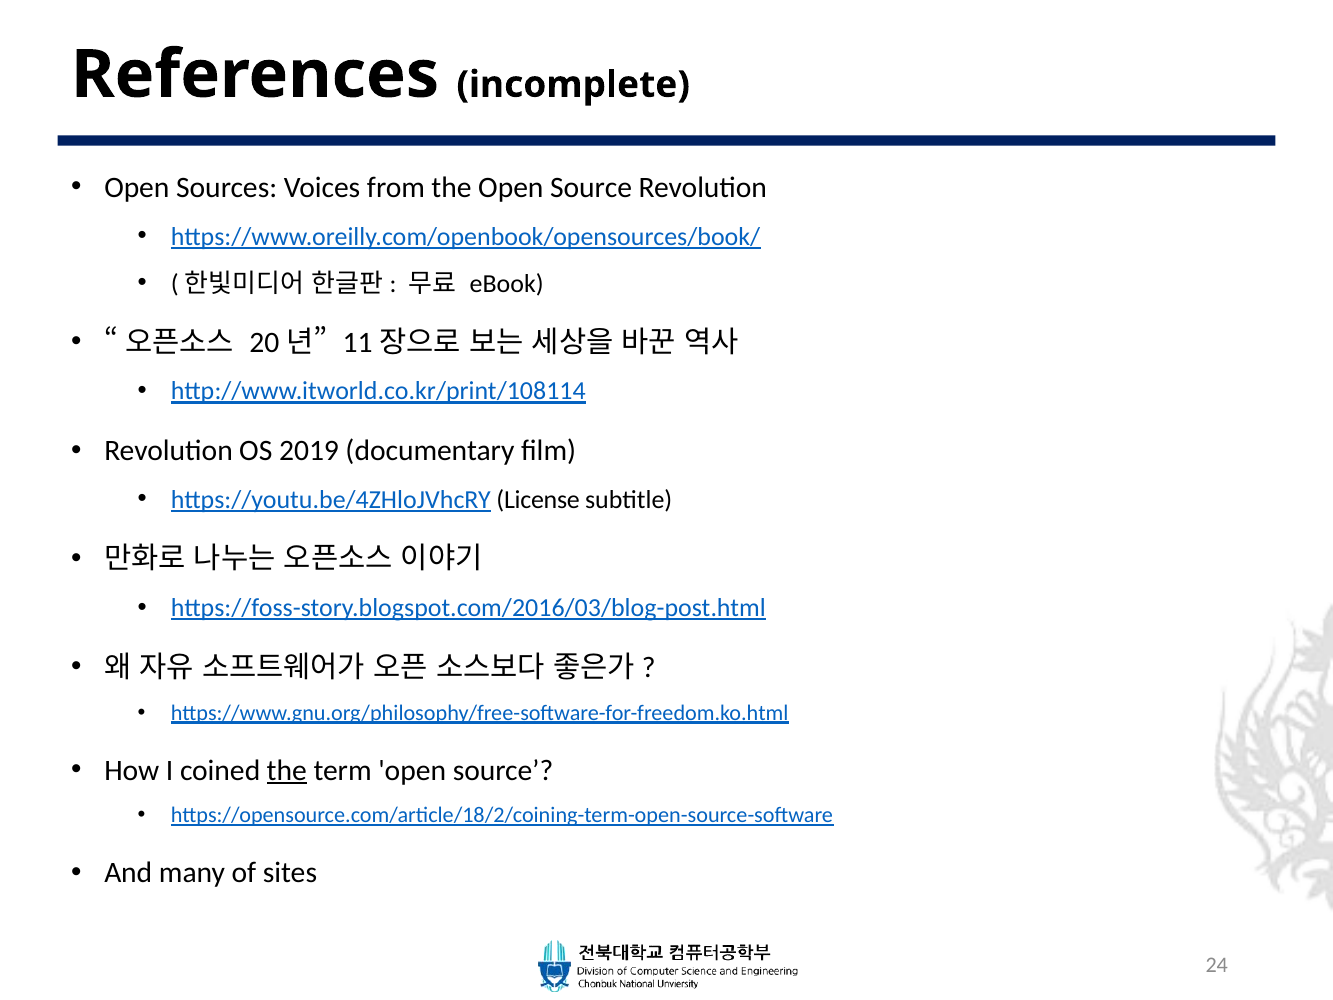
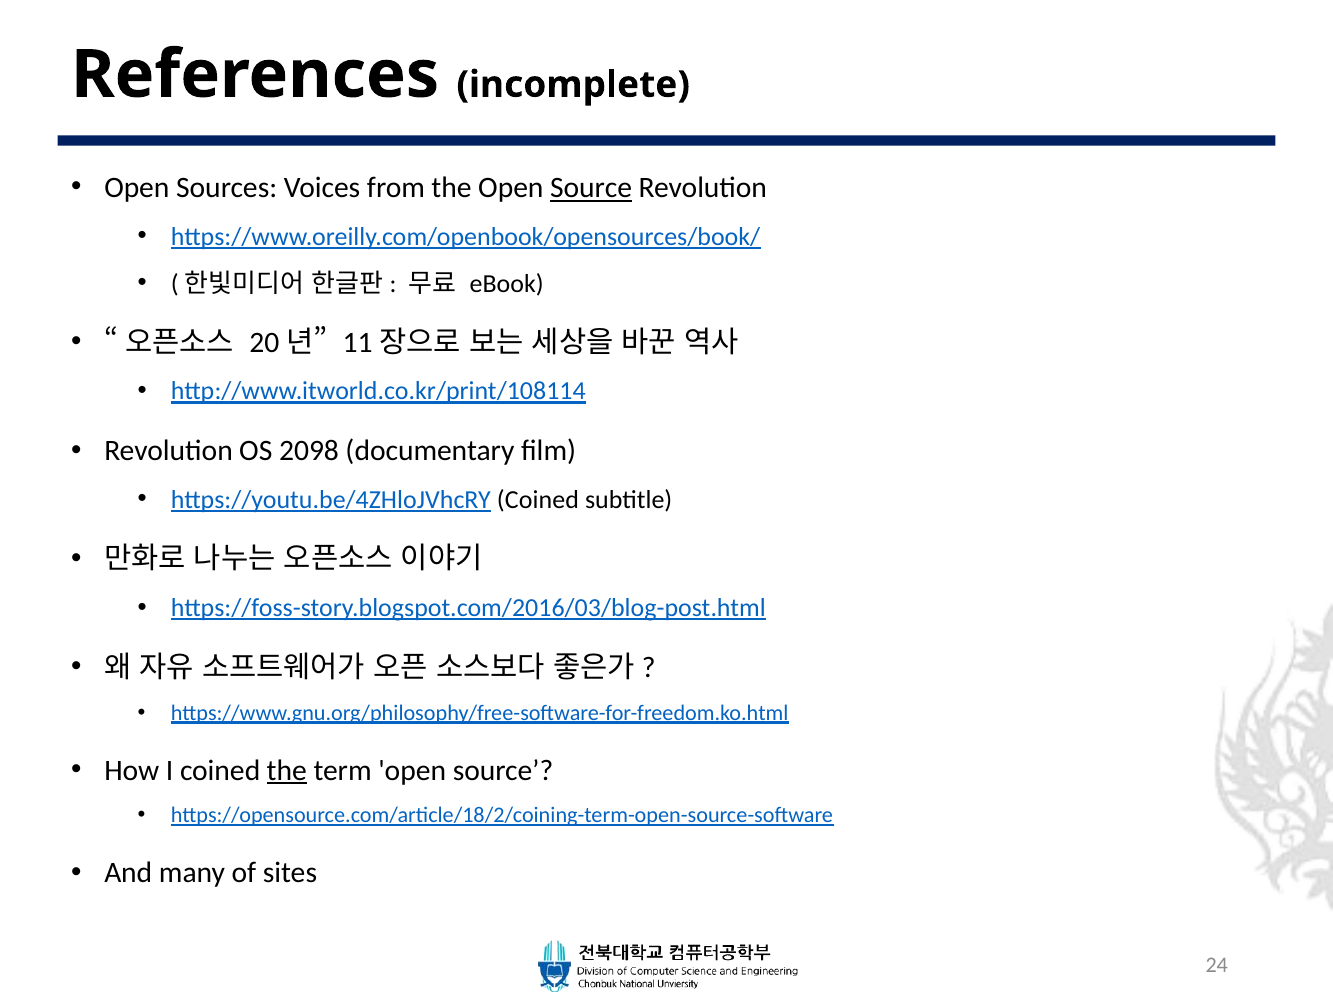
Source underline: none -> present (591, 188)
2019: 2019 -> 2098 (309, 451)
https://youtu.be/4ZHloJVhcRY License: License -> Coined (538, 499)
